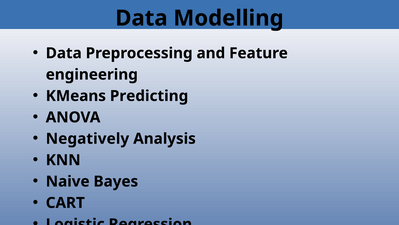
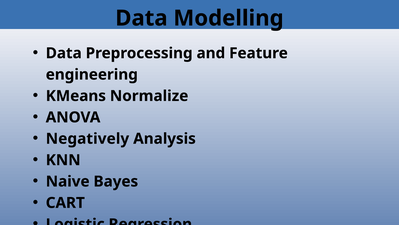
Predicting: Predicting -> Normalize (149, 96)
